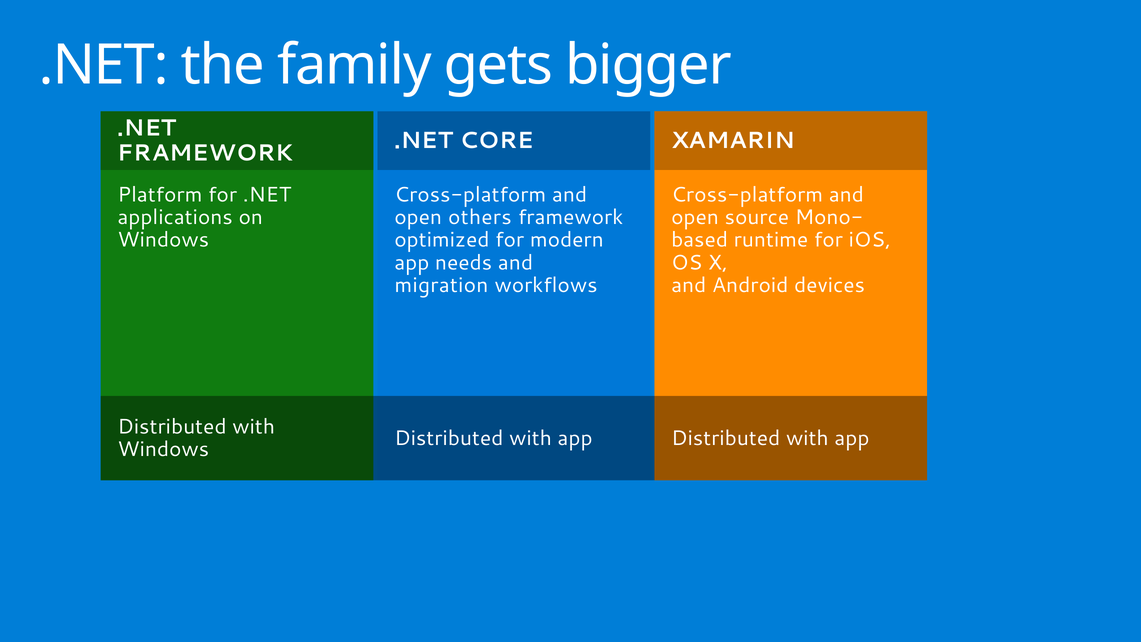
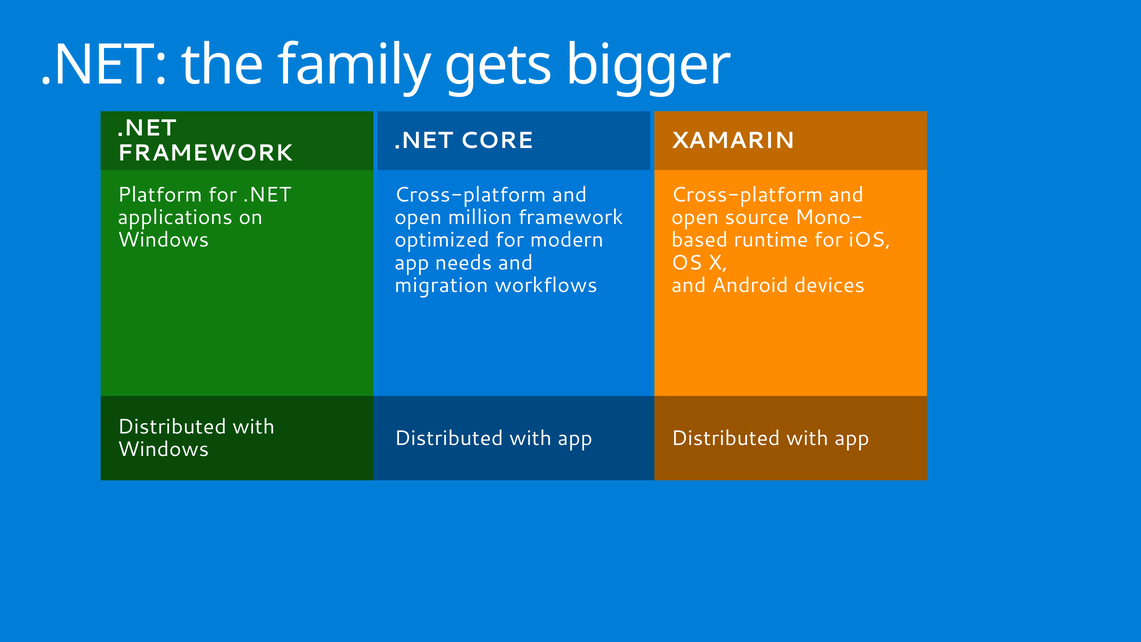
others: others -> million (480, 217)
